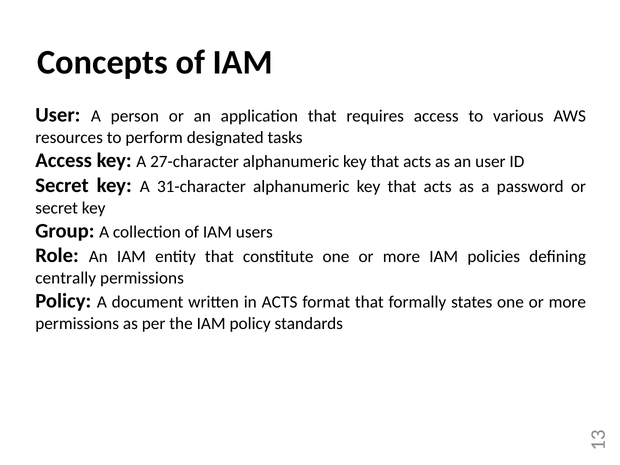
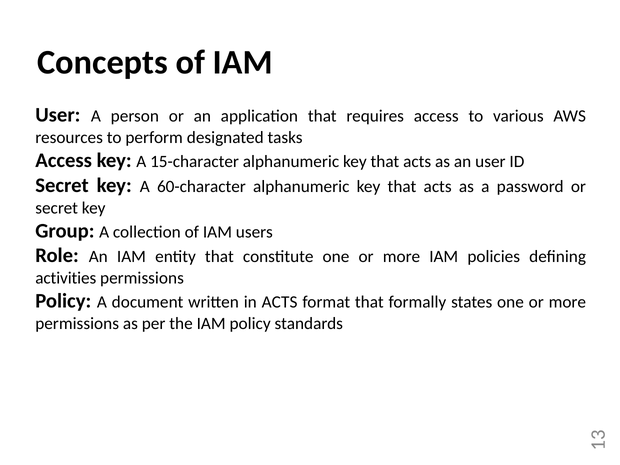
27-character: 27-character -> 15-character (195, 162)
31-character: 31-character -> 60-character (201, 186)
centrally: centrally -> activities (66, 278)
